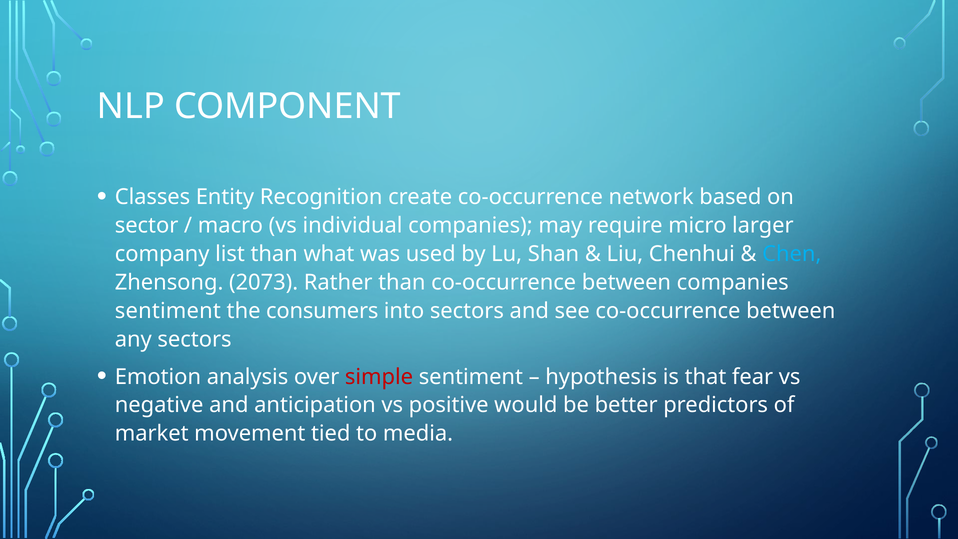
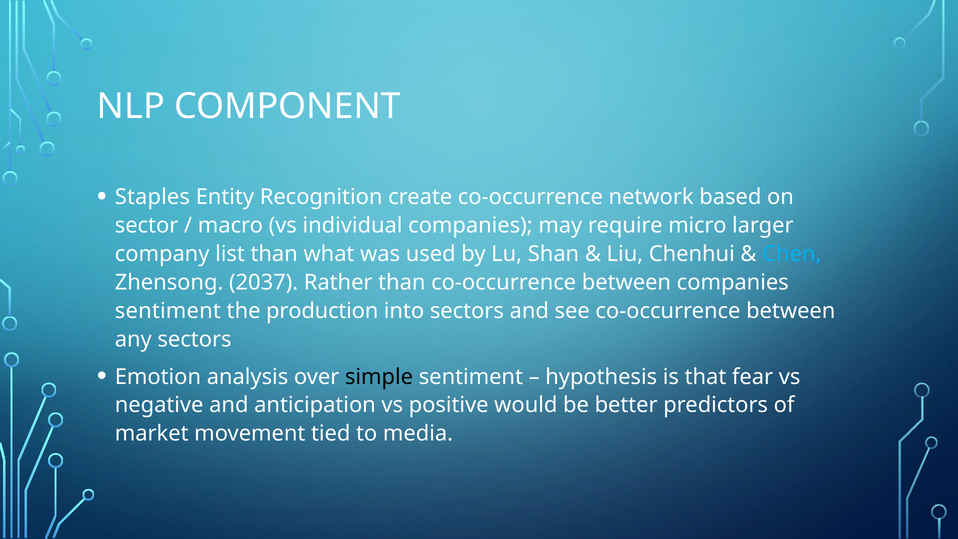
Classes: Classes -> Staples (152, 197)
2073: 2073 -> 2037 (264, 282)
consumers: consumers -> production (322, 311)
simple colour: red -> black (379, 377)
